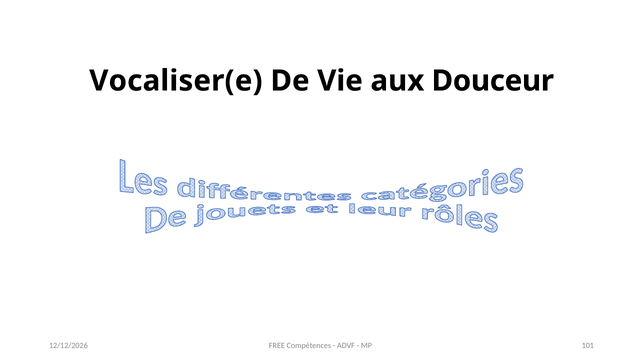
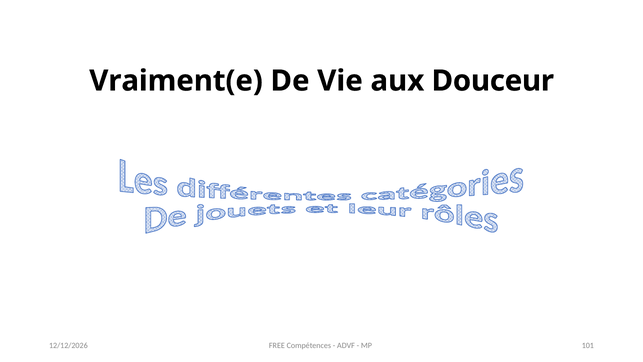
Vocaliser(e: Vocaliser(e -> Vraiment(e (176, 81)
